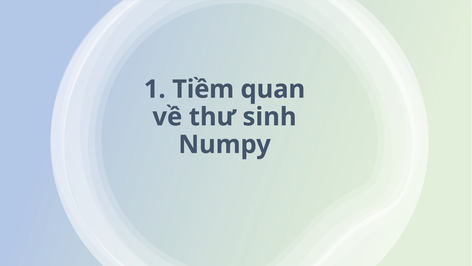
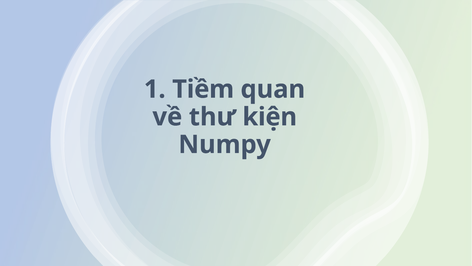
sinh: sinh -> kiện (270, 117)
